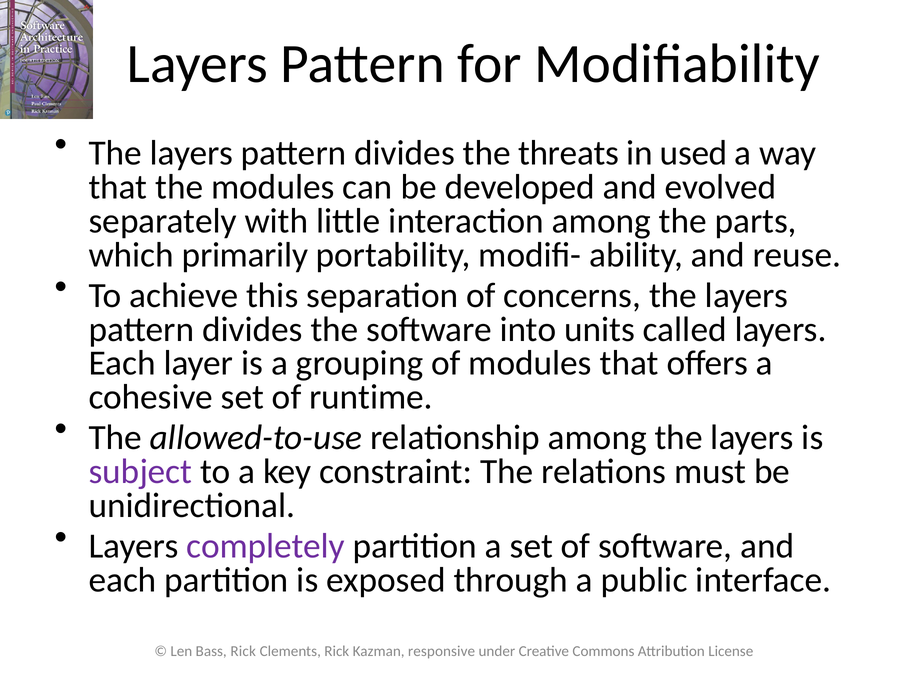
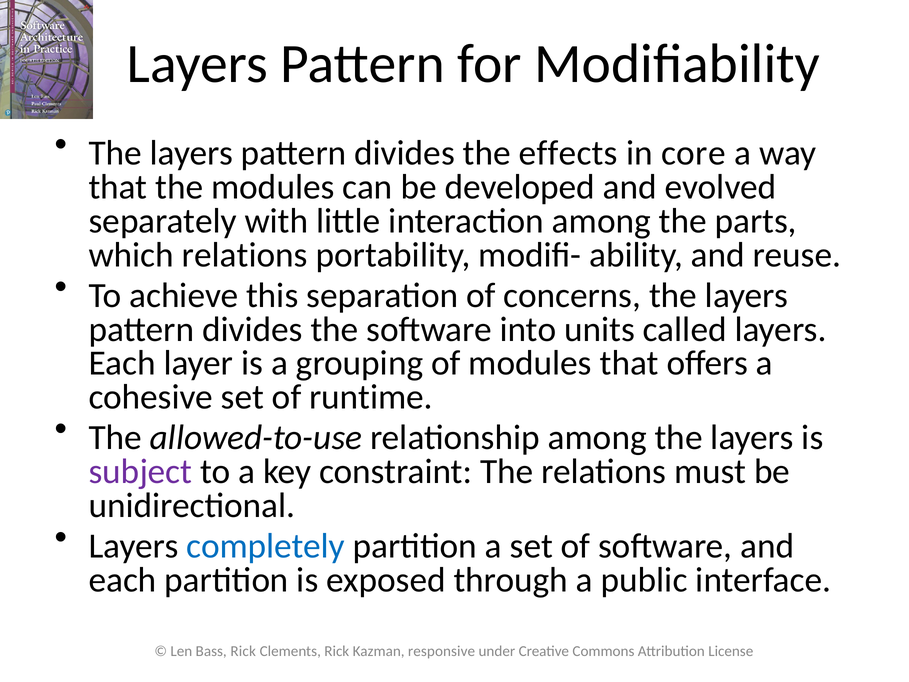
threats: threats -> effects (568, 153)
used: used -> core (693, 153)
which primarily: primarily -> relations (245, 255)
completely colour: purple -> blue (266, 546)
